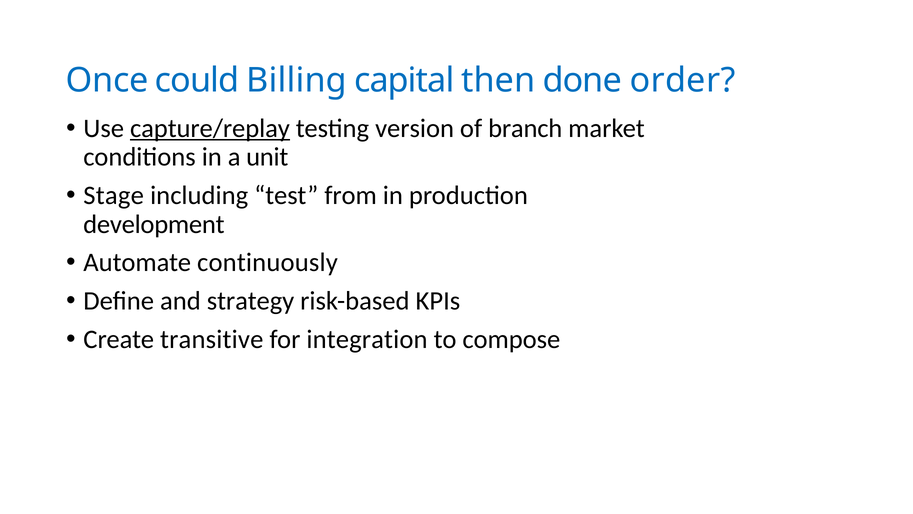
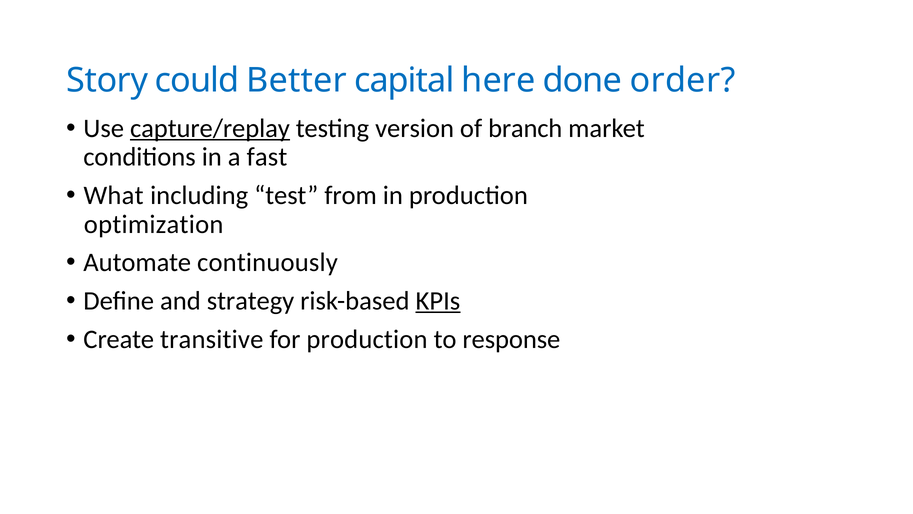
Once: Once -> Story (107, 80)
Billing: Billing -> Better (297, 80)
then: then -> here (498, 80)
unit: unit -> fast (267, 157)
Stage: Stage -> What (114, 195)
development: development -> optimization (154, 224)
KPIs underline: none -> present (438, 301)
for integration: integration -> production (367, 339)
compose: compose -> response (511, 339)
